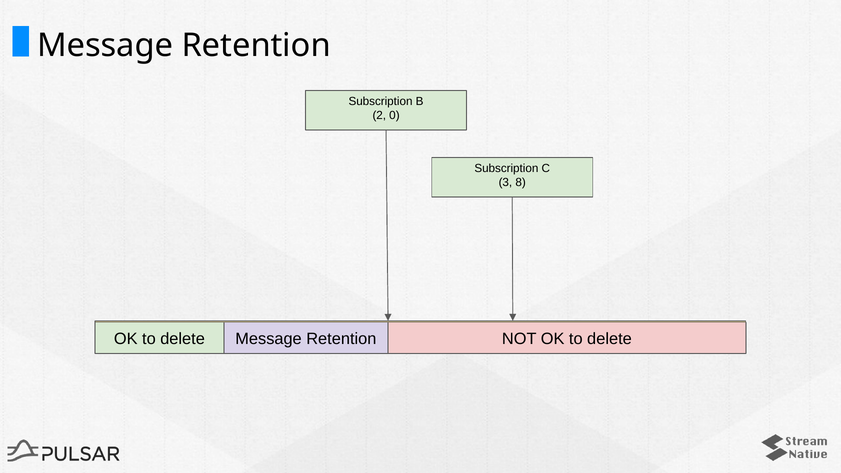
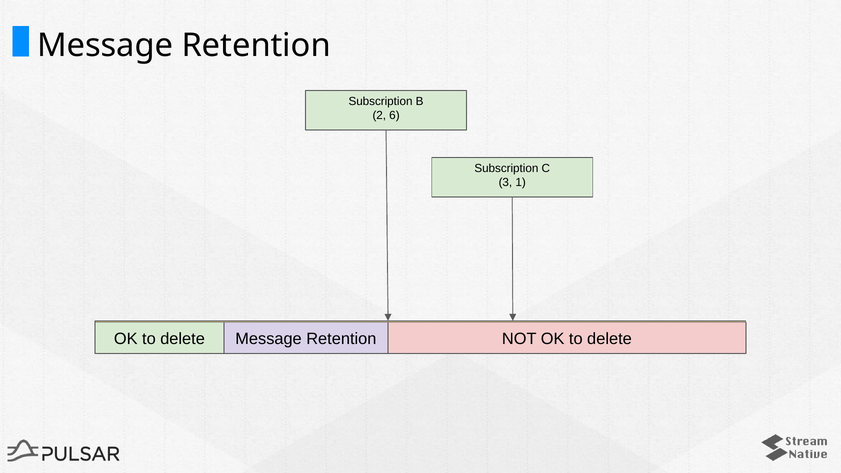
0: 0 -> 6 (394, 115)
8: 8 -> 1 (521, 182)
